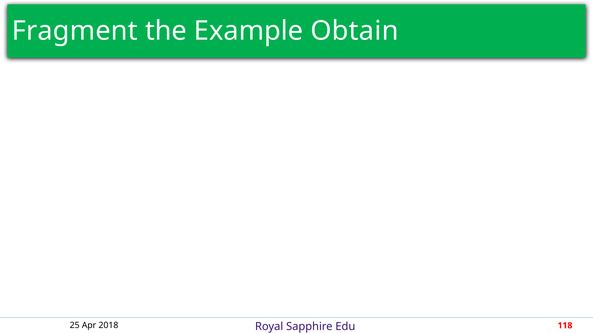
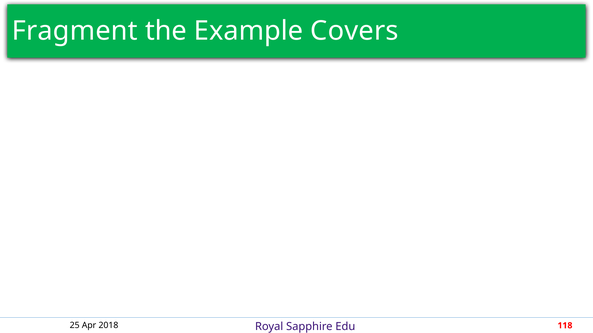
Obtain: Obtain -> Covers (354, 31)
